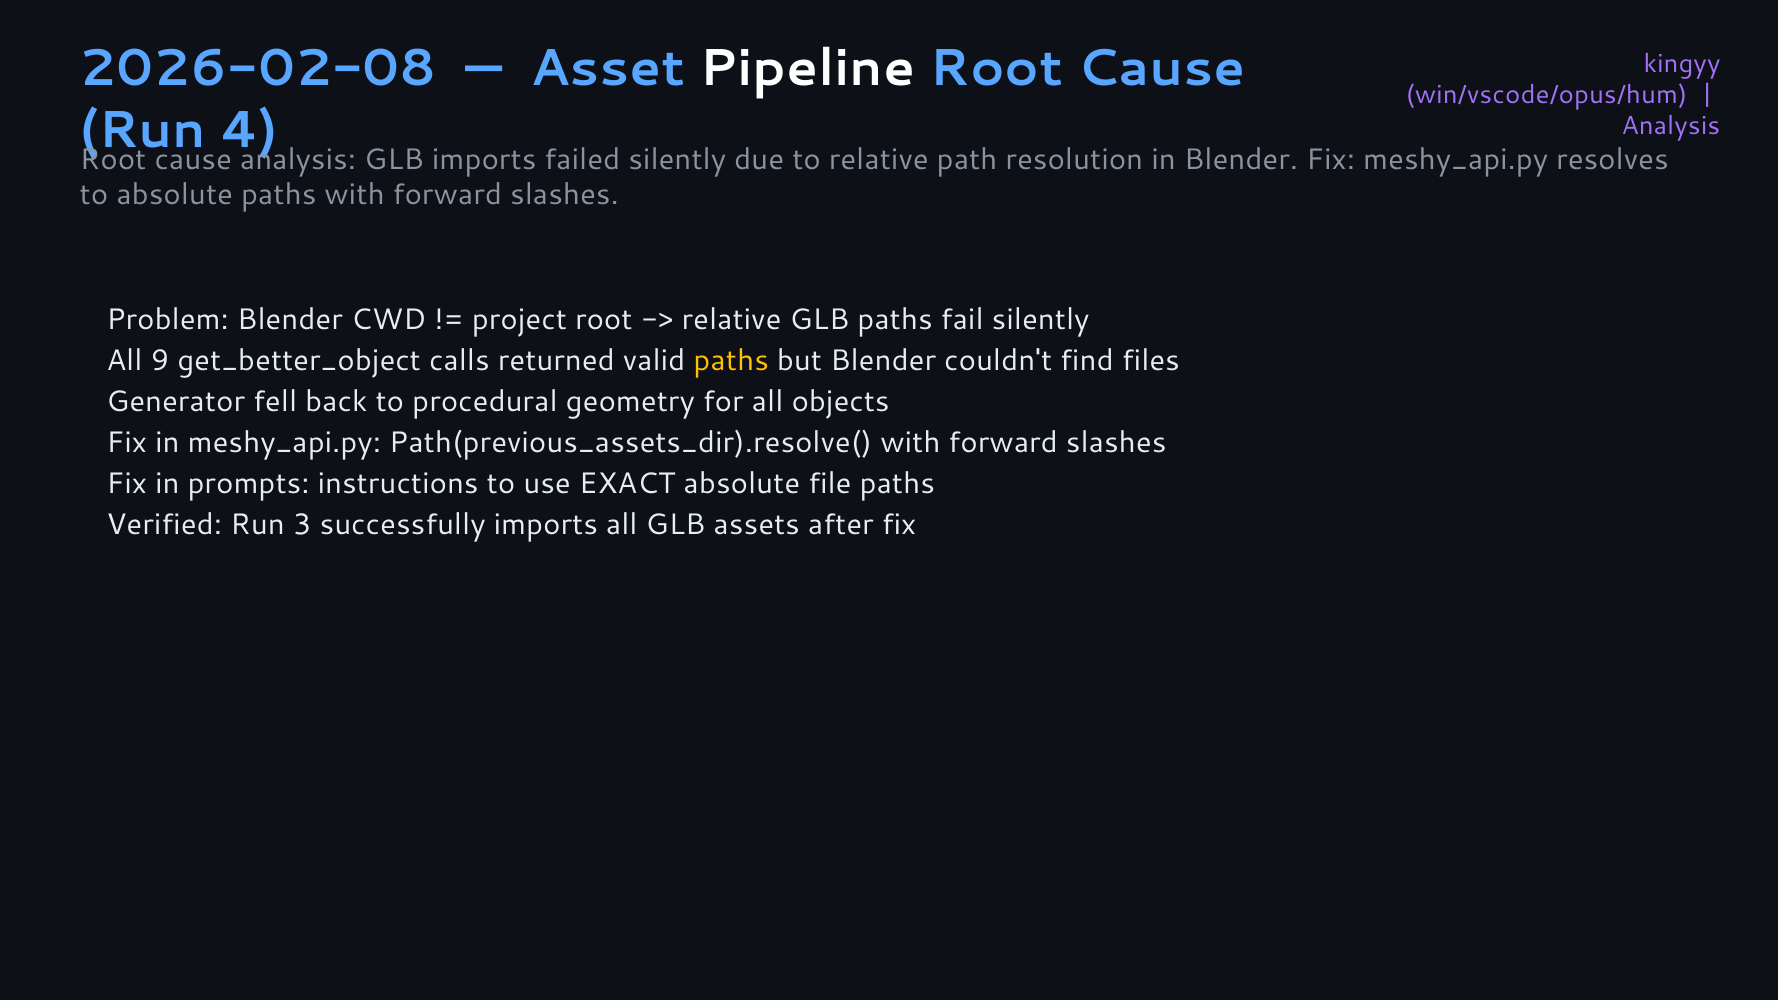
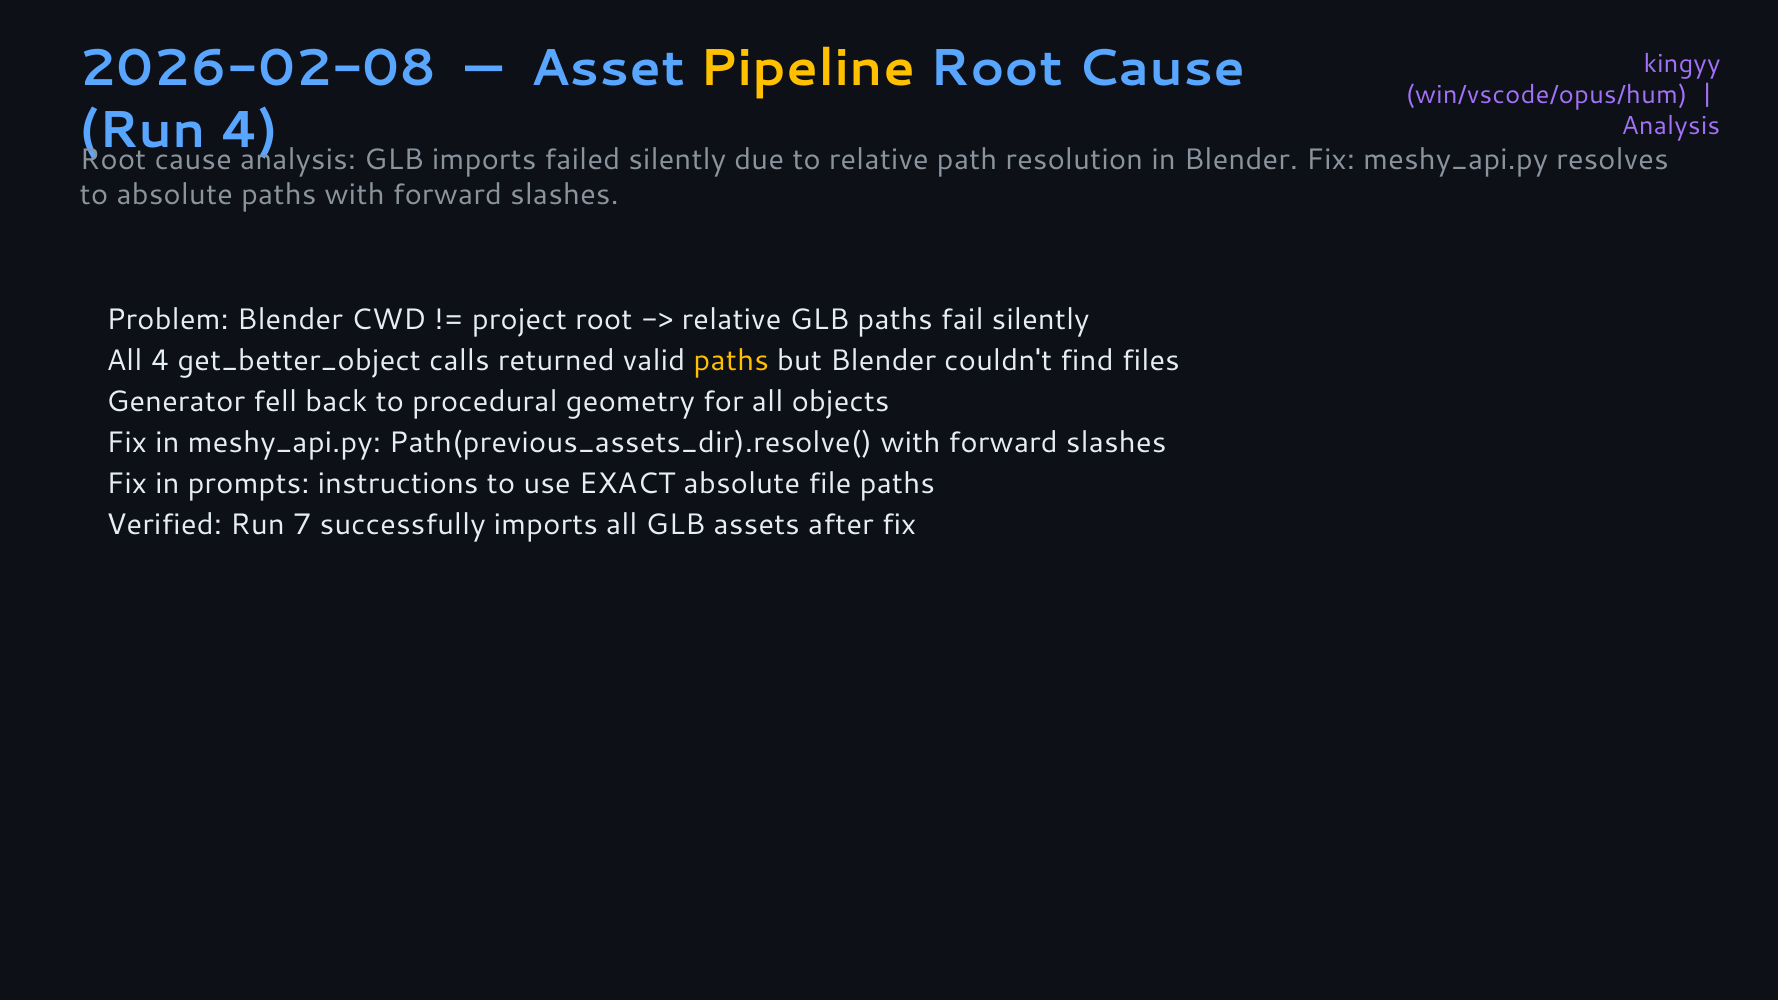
Pipeline colour: white -> yellow (807, 68)
All 9: 9 -> 4 (160, 361)
3: 3 -> 7 (302, 525)
